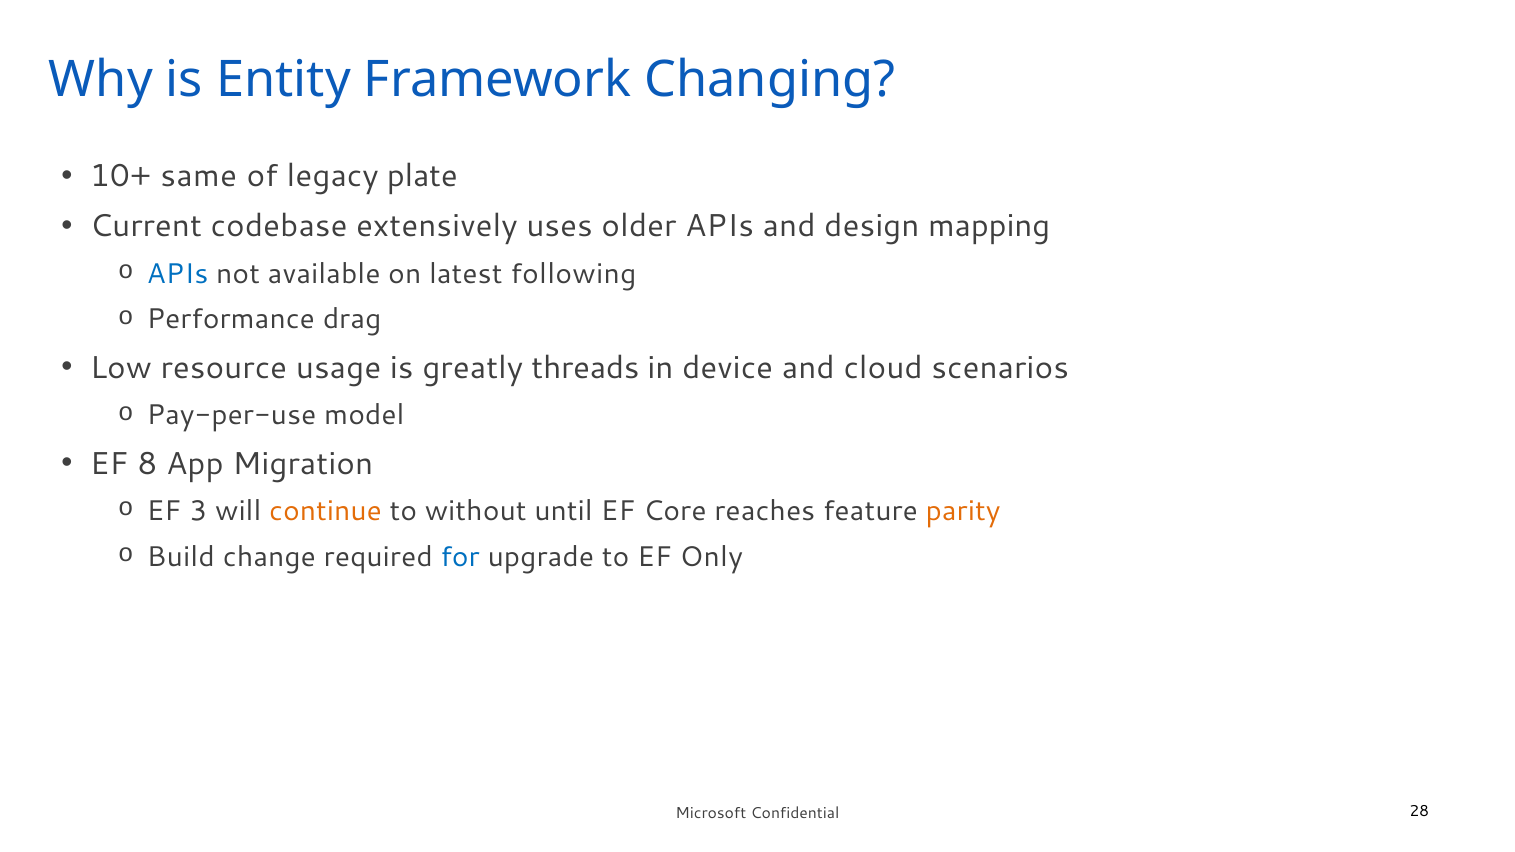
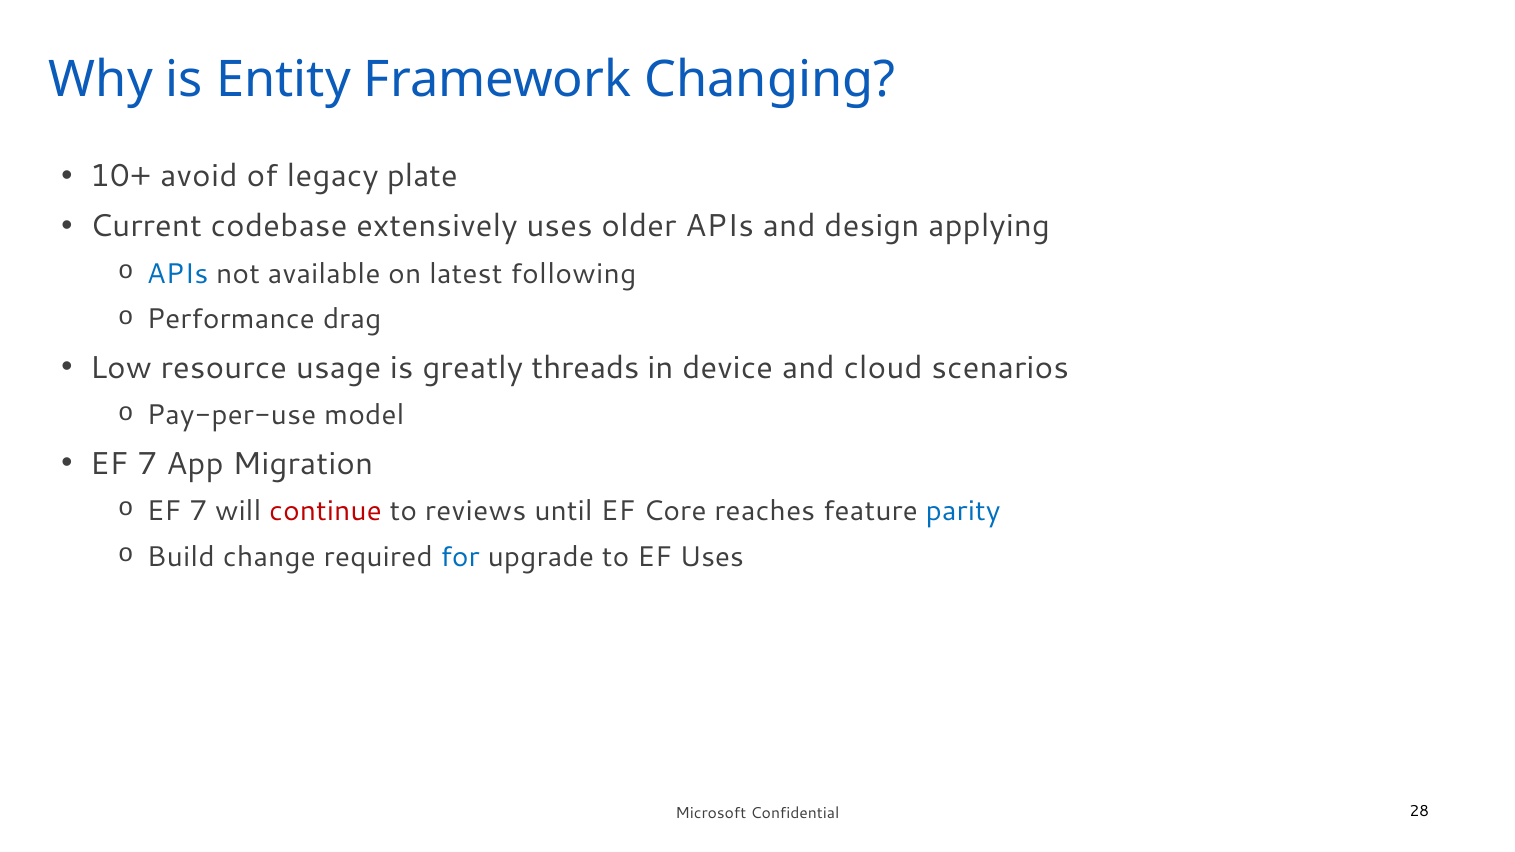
same: same -> avoid (199, 176)
mapping: mapping -> applying (989, 227)
8: 8 -> 7 (147, 464)
3: 3 -> 7 (198, 511)
continue colour: orange -> red (326, 511)
without: without -> reviews (476, 511)
parity colour: orange -> blue (963, 511)
EF Only: Only -> Uses (712, 557)
